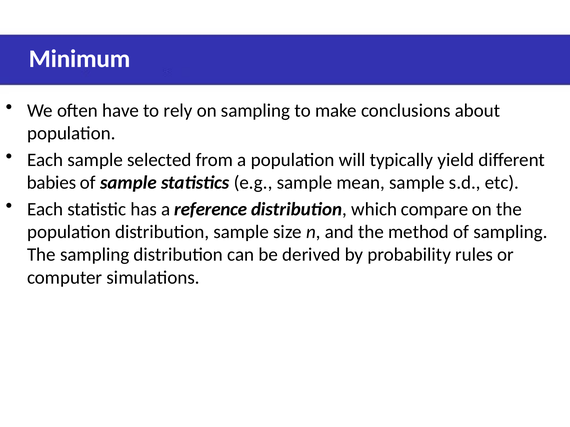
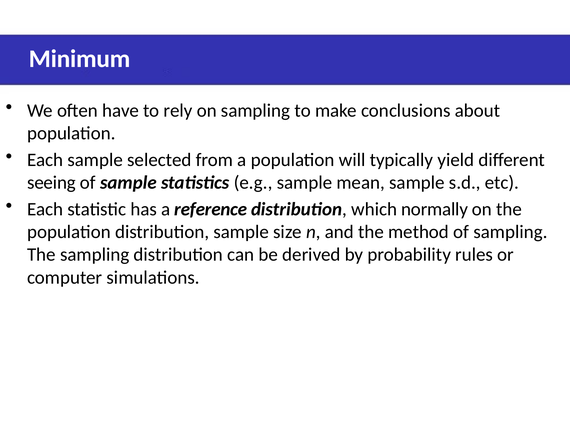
babies: babies -> seeing (51, 183)
compare: compare -> normally (435, 209)
